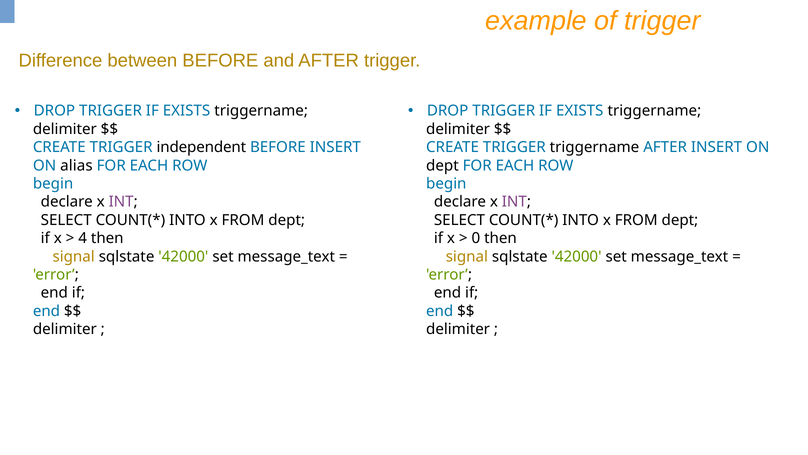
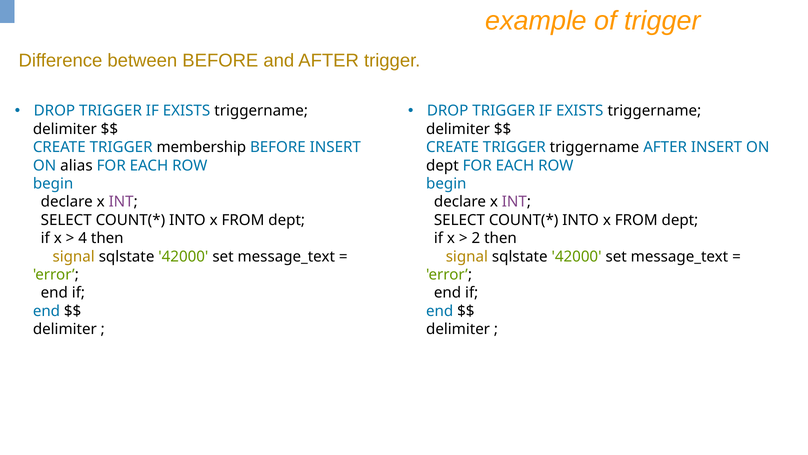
independent: independent -> membership (201, 147)
0: 0 -> 2 (476, 238)
